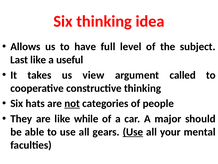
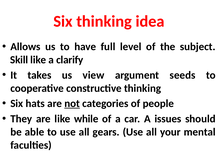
Last: Last -> Skill (19, 60)
useful: useful -> clarify (70, 60)
called: called -> seeds (183, 75)
major: major -> issues (168, 118)
Use underline: present -> none (133, 132)
